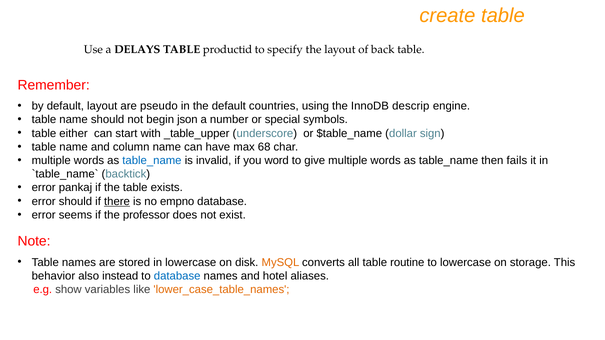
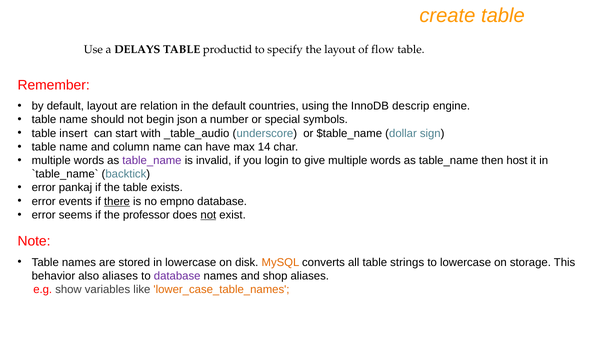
back: back -> flow (383, 50)
pseudo: pseudo -> relation (159, 106)
either: either -> insert (73, 133)
_table_upper: _table_upper -> _table_audio (197, 133)
68: 68 -> 14 (264, 147)
table_name colour: blue -> purple (152, 161)
word: word -> login (277, 161)
fails: fails -> host (517, 161)
error should: should -> events (75, 201)
not underline: none -> present (208, 215)
routine: routine -> strings (407, 263)
also instead: instead -> aliases (120, 276)
database colour: blue -> purple (177, 276)
hotel: hotel -> shop (275, 276)
